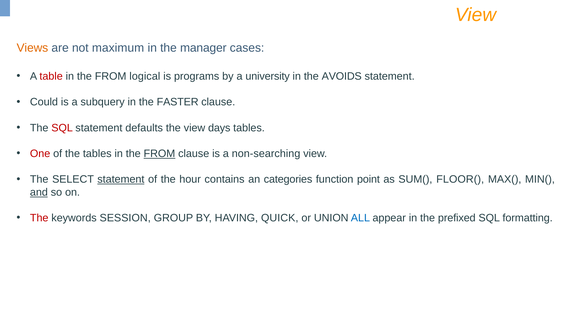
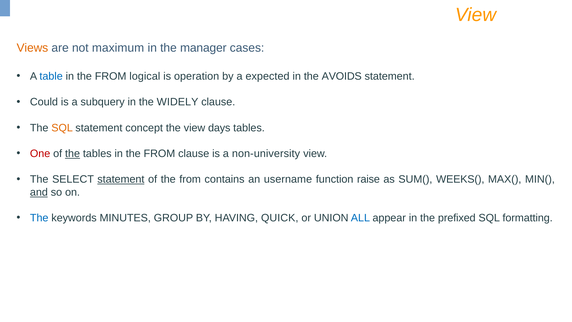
table colour: red -> blue (51, 76)
programs: programs -> operation (197, 76)
university: university -> expected (268, 76)
FASTER: FASTER -> WIDELY (178, 102)
SQL colour: red -> orange (62, 128)
defaults: defaults -> concept (144, 128)
the underline: none -> present (73, 154)
FROM underline: present -> none (159, 154)
non-searching: non-searching -> non-university (266, 154)
of the hour: hour -> from (190, 179)
categories: categories -> username (288, 179)
point: point -> raise (368, 179)
FLOOR(: FLOOR( -> WEEKS( (460, 179)
The colour: red -> blue (39, 218)
SESSION: SESSION -> MINUTES (125, 218)
